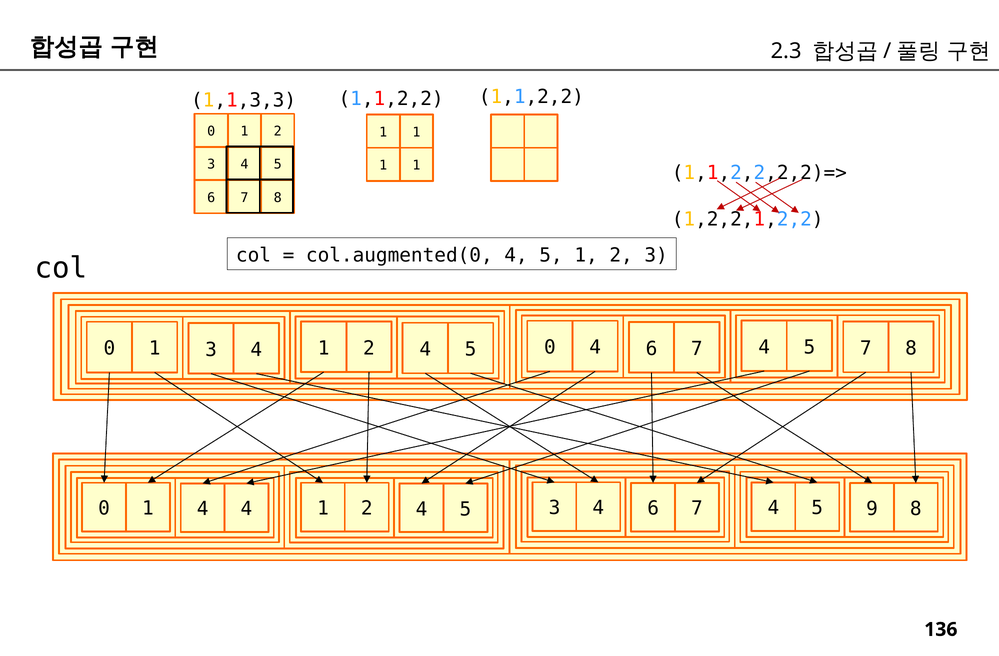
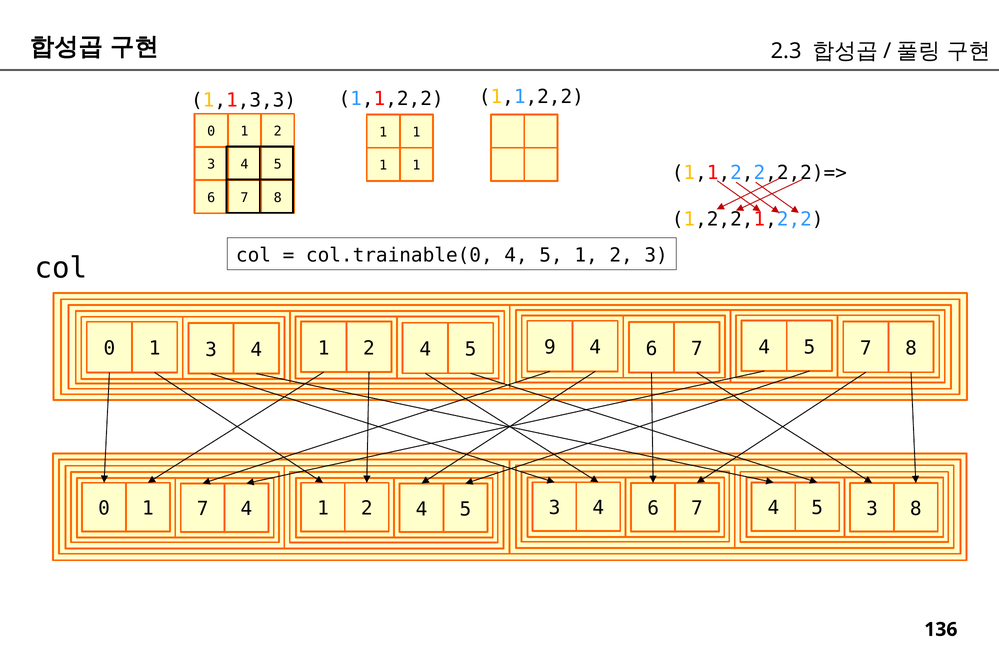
col.augmented(0: col.augmented(0 -> col.trainable(0 (399, 255)
5 0: 0 -> 9 (550, 348)
1 4: 4 -> 7 (203, 509)
7 4 5 9: 9 -> 3 (872, 509)
